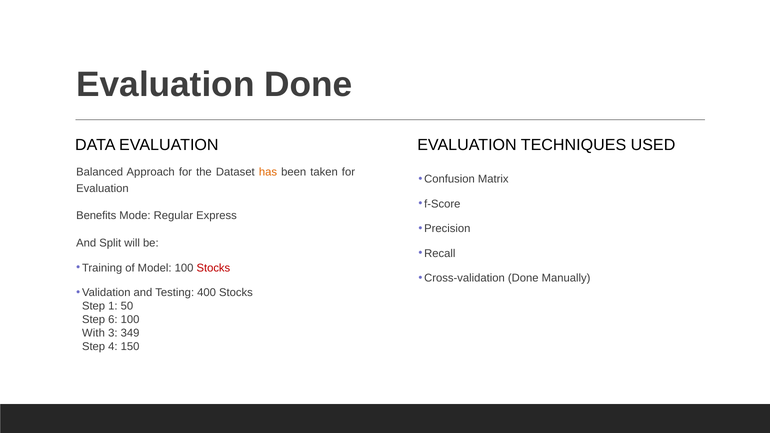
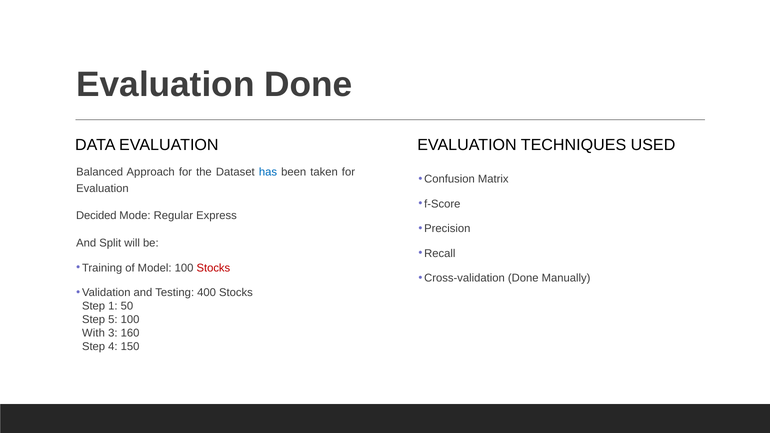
has colour: orange -> blue (268, 172)
Benefits: Benefits -> Decided (96, 216)
6: 6 -> 5 (113, 320)
349: 349 -> 160 (130, 333)
